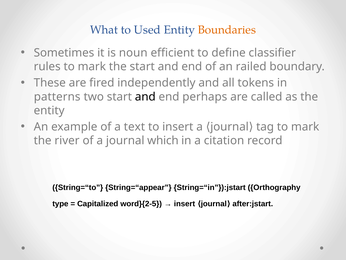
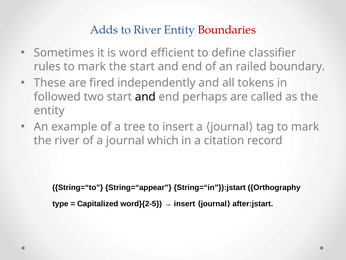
What: What -> Adds (104, 30)
to Used: Used -> River (147, 30)
Boundaries colour: orange -> red (227, 30)
noun: noun -> word (133, 53)
patterns: patterns -> followed (57, 97)
text: text -> tree (135, 127)
